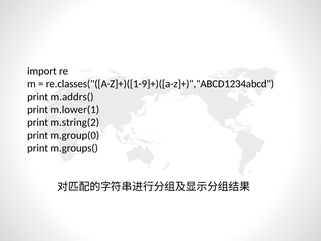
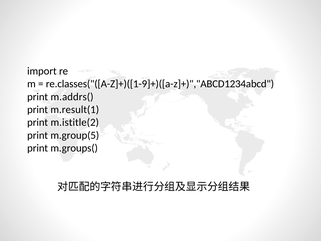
m.lower(1: m.lower(1 -> m.result(1 (75, 109)
m.string(2: m.string(2 -> m.istitle(2 (75, 122)
m.group(0: m.group(0 -> m.group(5 (75, 135)
